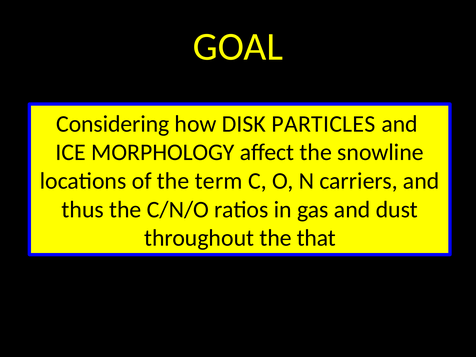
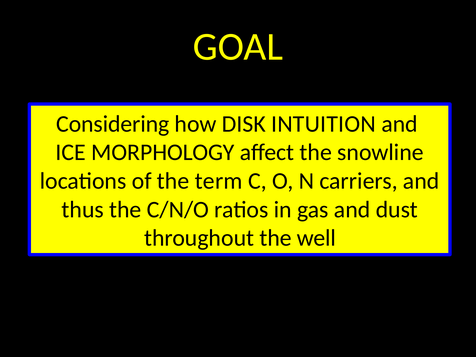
PARTICLES: PARTICLES -> INTUITION (323, 124)
that: that -> well (316, 238)
